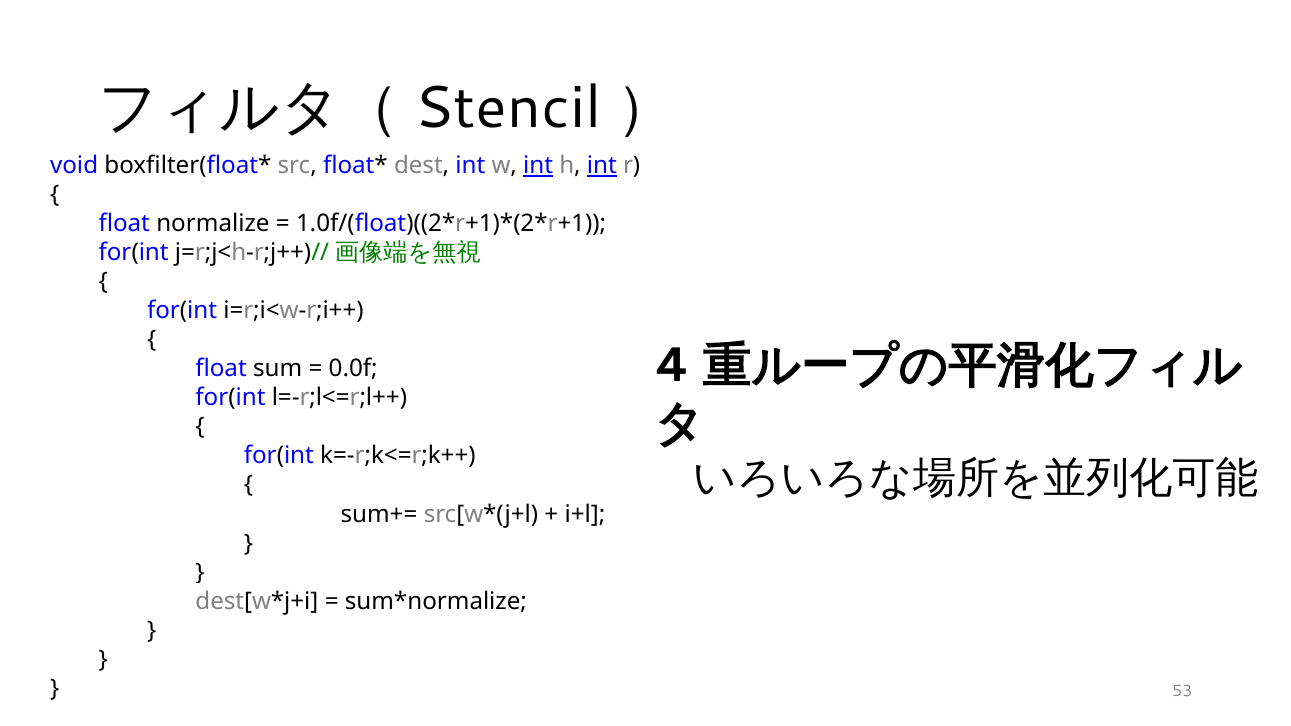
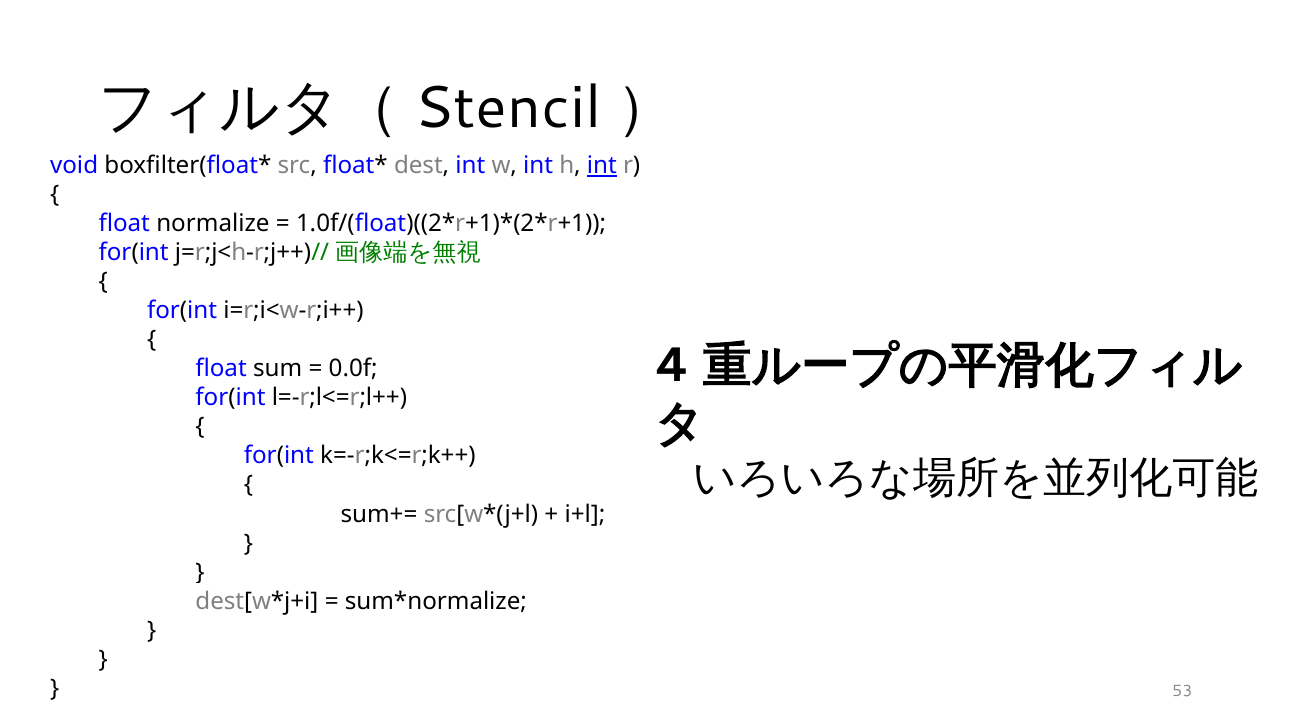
int underline: present -> none (538, 166)
